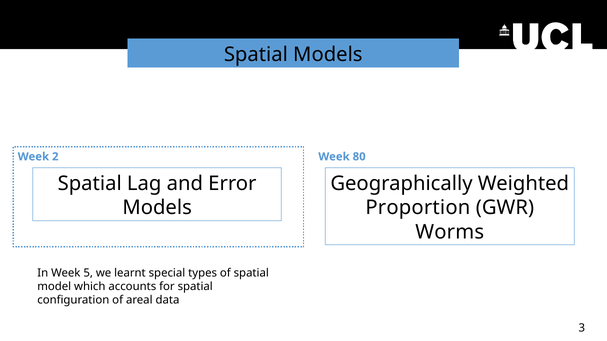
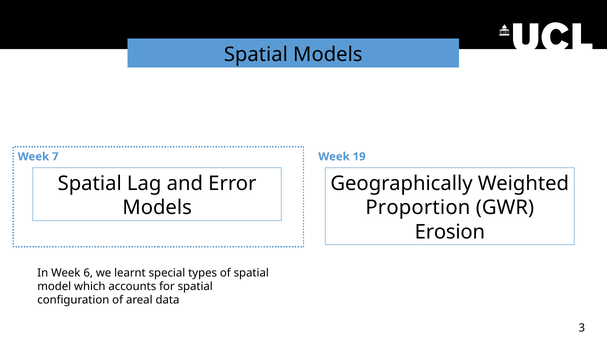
2: 2 -> 7 (55, 157)
80: 80 -> 19 (359, 157)
Worms: Worms -> Erosion (450, 232)
5: 5 -> 6 (88, 273)
